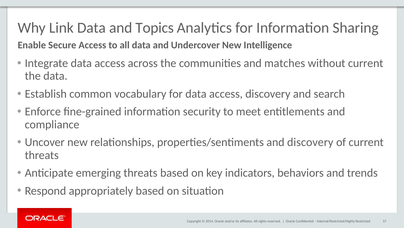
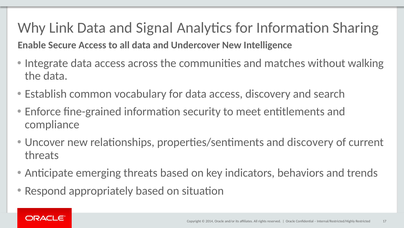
Topics: Topics -> Signal (154, 28)
without current: current -> walking (366, 63)
